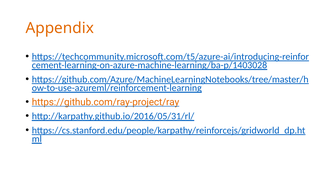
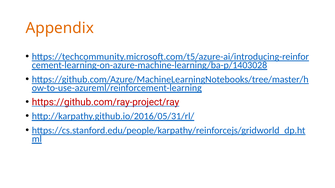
https://github.com/ray-project/ray colour: orange -> red (106, 102)
